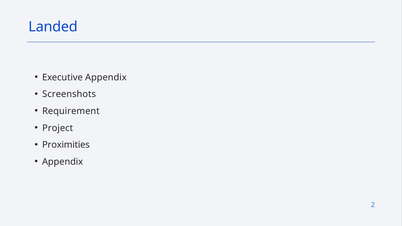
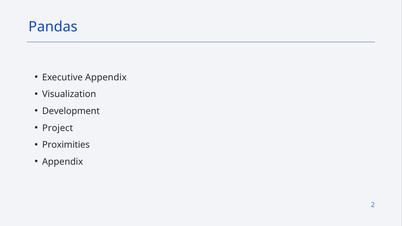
Landed: Landed -> Pandas (53, 27)
Screenshots: Screenshots -> Visualization (69, 94)
Requirement: Requirement -> Development (71, 111)
